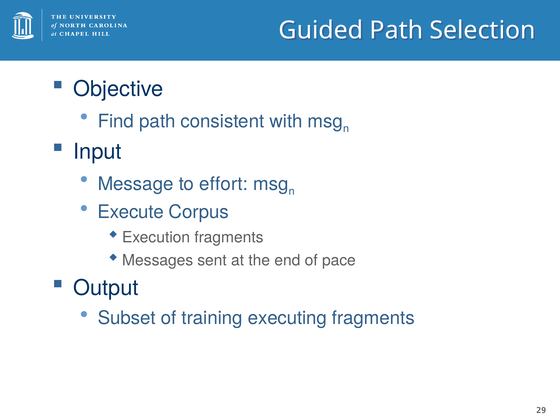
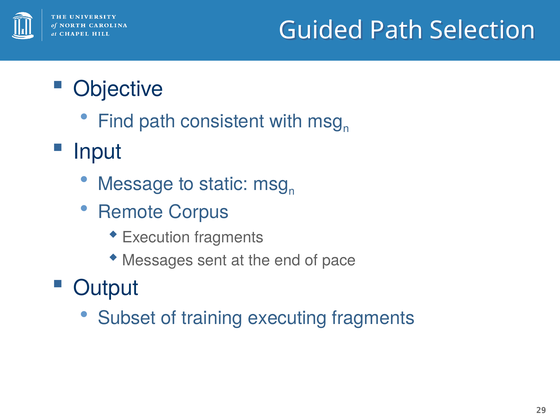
effort: effort -> static (224, 184)
Execute: Execute -> Remote (131, 212)
